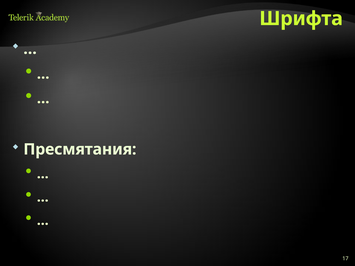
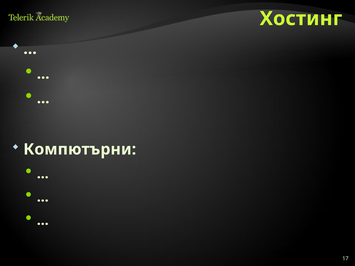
Шрифта: Шрифта -> Хостинг (301, 19)
Пресмятания: Пресмятания -> Компютърни (80, 149)
